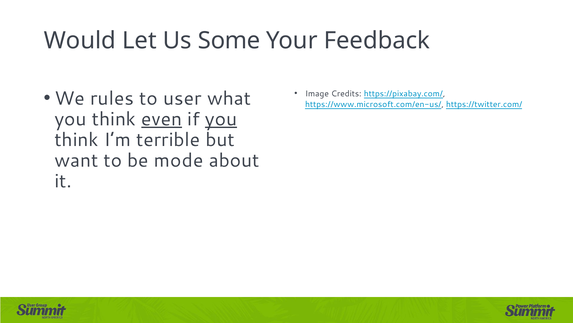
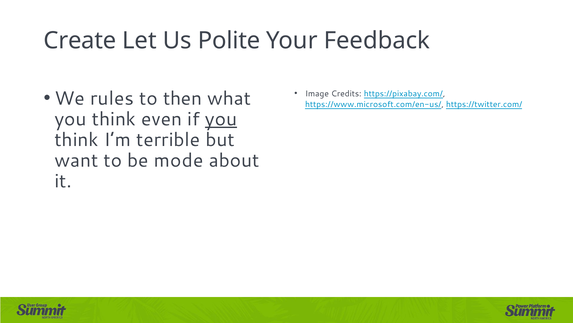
Would: Would -> Create (80, 41)
Some: Some -> Polite (229, 41)
user: user -> then (183, 98)
even underline: present -> none (162, 119)
